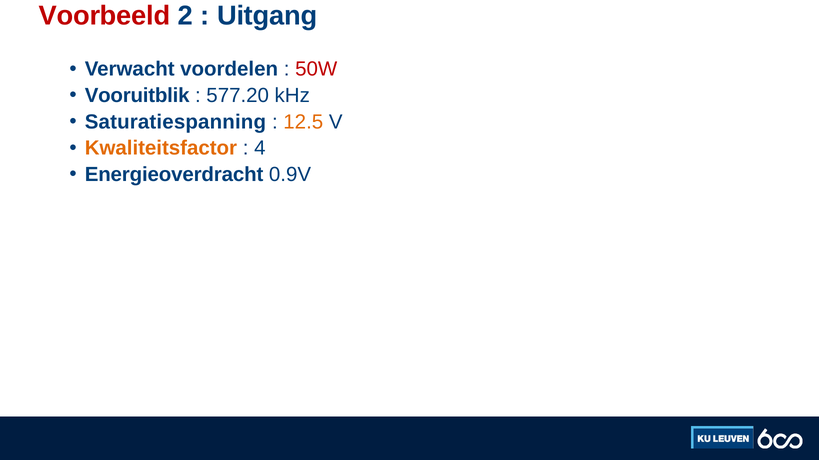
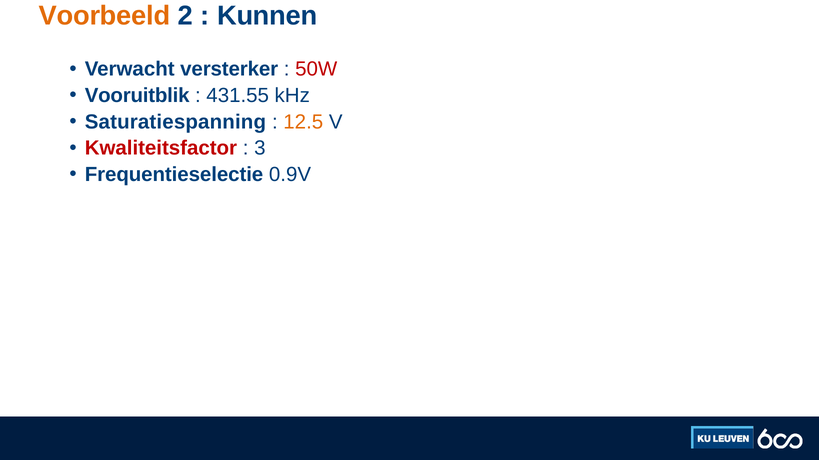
Voorbeeld colour: red -> orange (104, 16)
Uitgang: Uitgang -> Kunnen (267, 16)
voordelen: voordelen -> versterker (229, 69)
577.20: 577.20 -> 431.55 (238, 96)
Kwaliteitsfactor colour: orange -> red (161, 148)
4: 4 -> 3 (260, 148)
Energieoverdracht: Energieoverdracht -> Frequentieselectie (174, 175)
